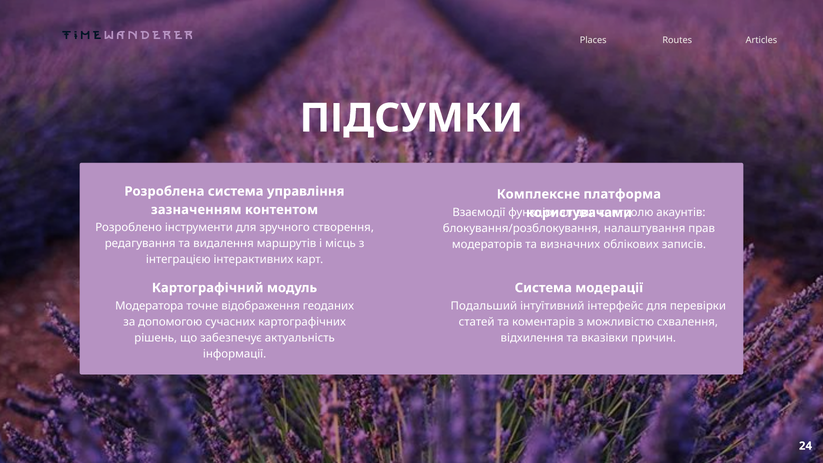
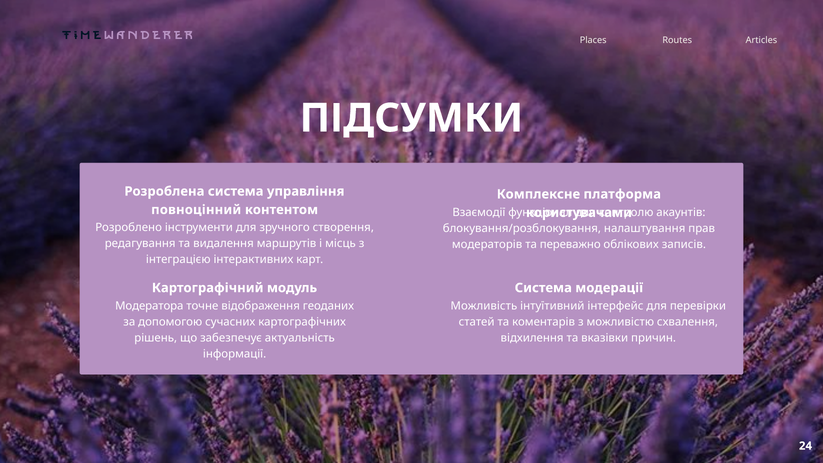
зазначенням: зазначенням -> повноцінний (196, 210)
визначних: визначних -> переважно (570, 244)
Подальший: Подальший -> Можливість (484, 306)
